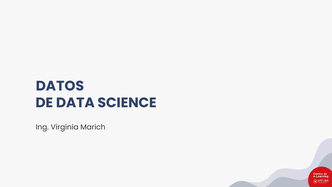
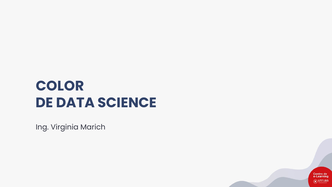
DATOS: DATOS -> COLOR (60, 86)
